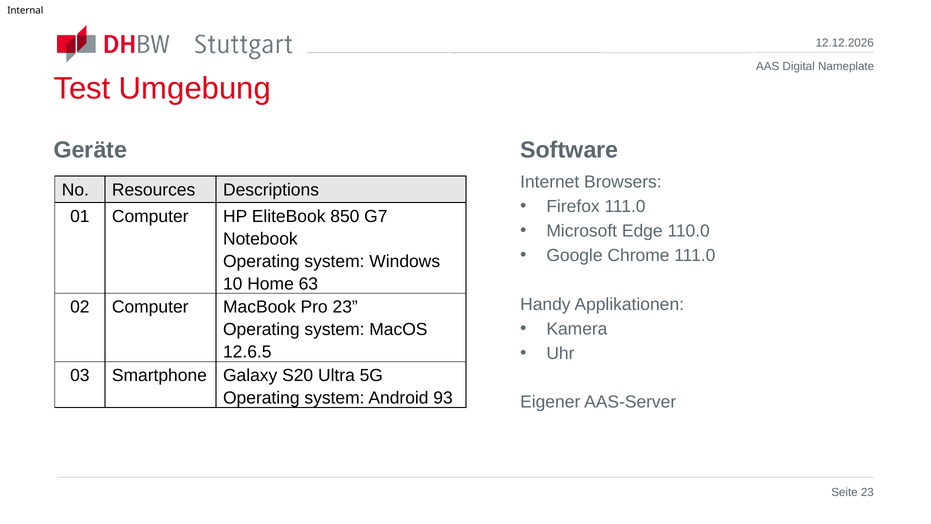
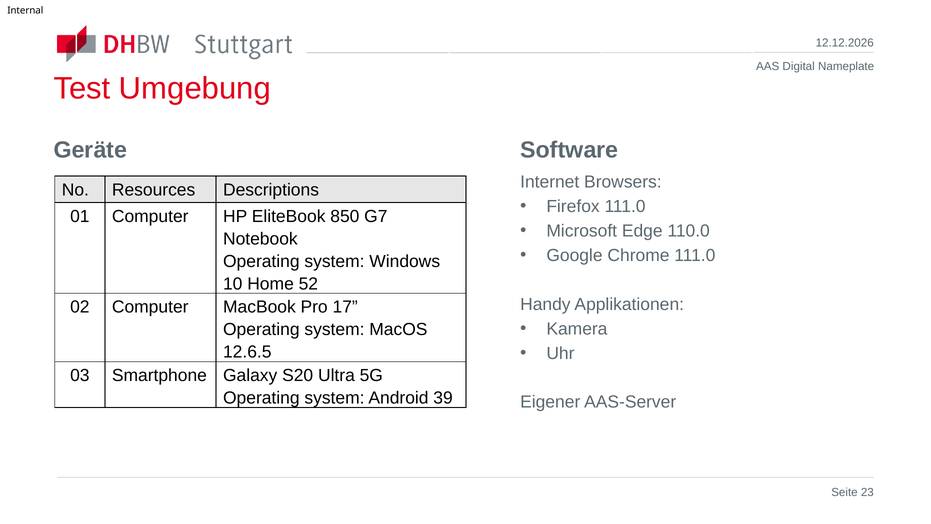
63: 63 -> 52 (308, 284)
Pro 23: 23 -> 17 (345, 307)
93: 93 -> 39 (443, 398)
